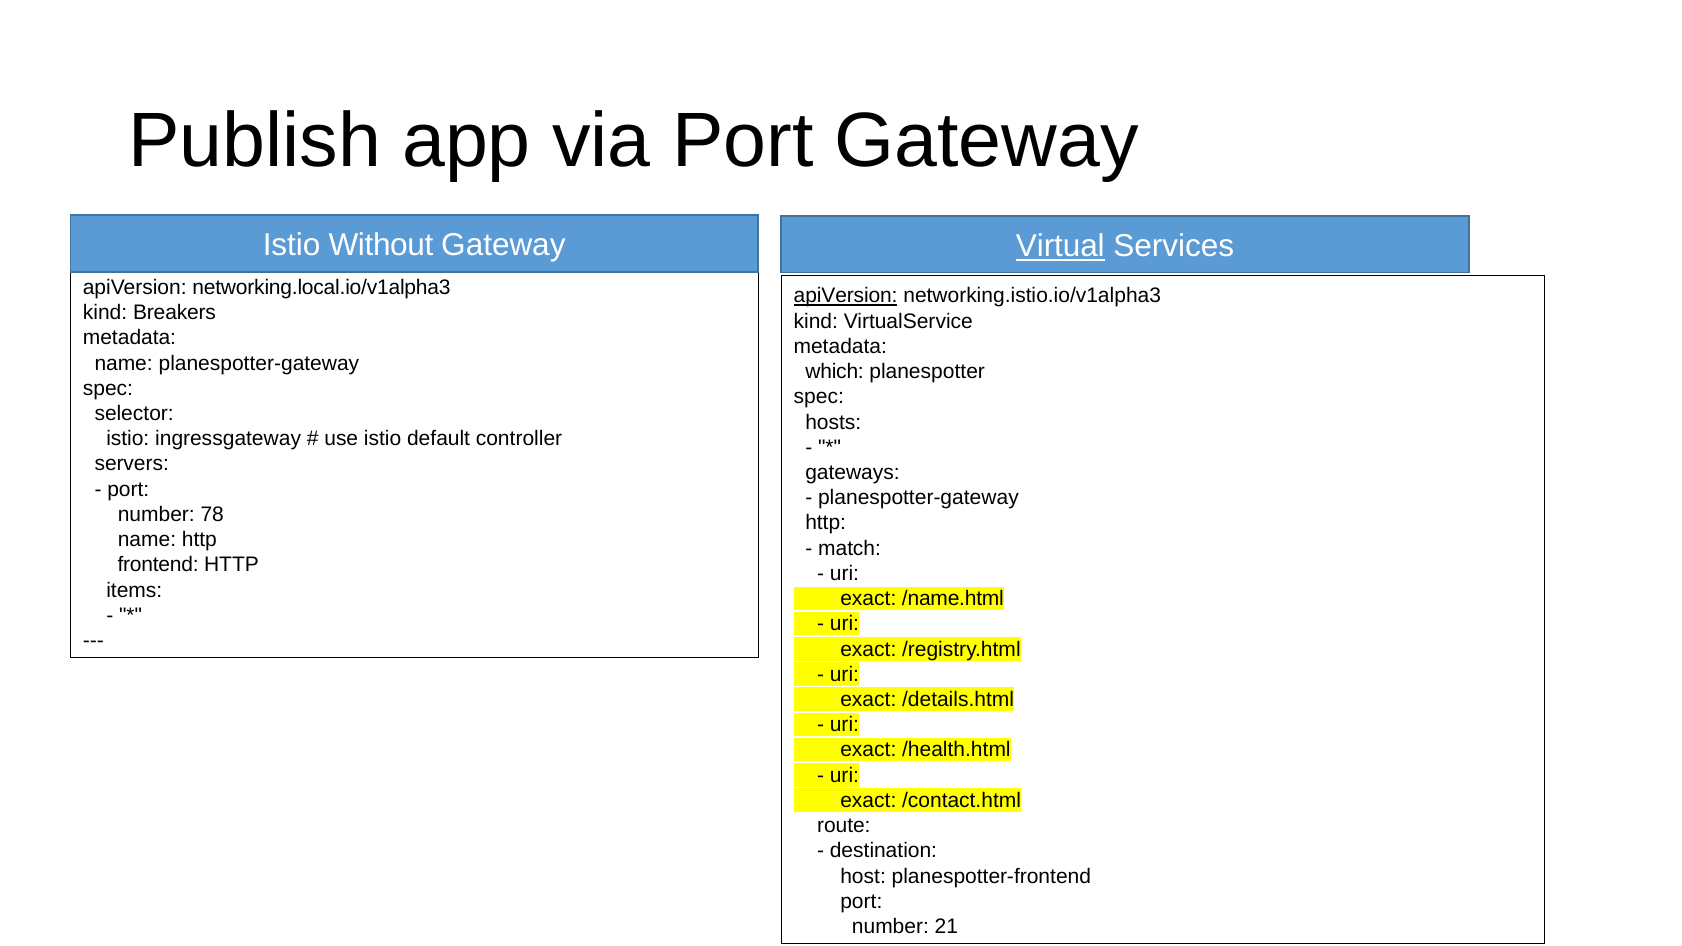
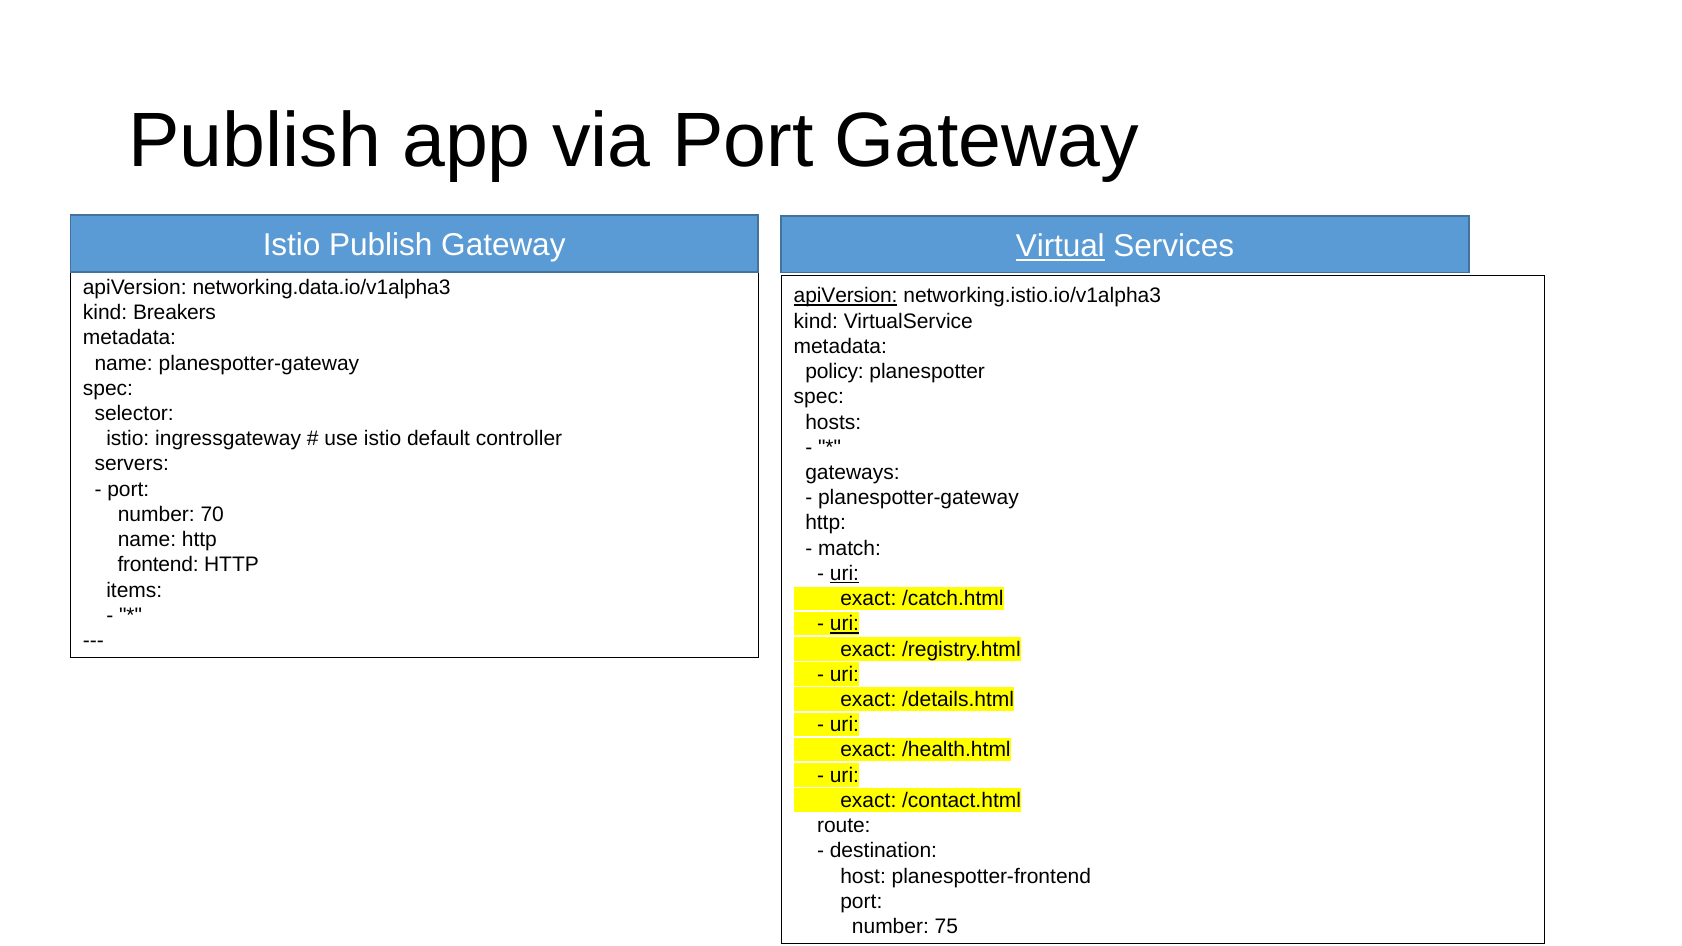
Istio Without: Without -> Publish (381, 245)
networking.local.io/v1alpha3: networking.local.io/v1alpha3 -> networking.data.io/v1alpha3 (321, 287)
which: which -> policy (835, 372)
78: 78 -> 70 (212, 514)
uri underline: none -> present (844, 574)
/name.html: /name.html -> /catch.html (953, 599)
uri underline: none -> present (844, 624)
21: 21 -> 75 (946, 927)
